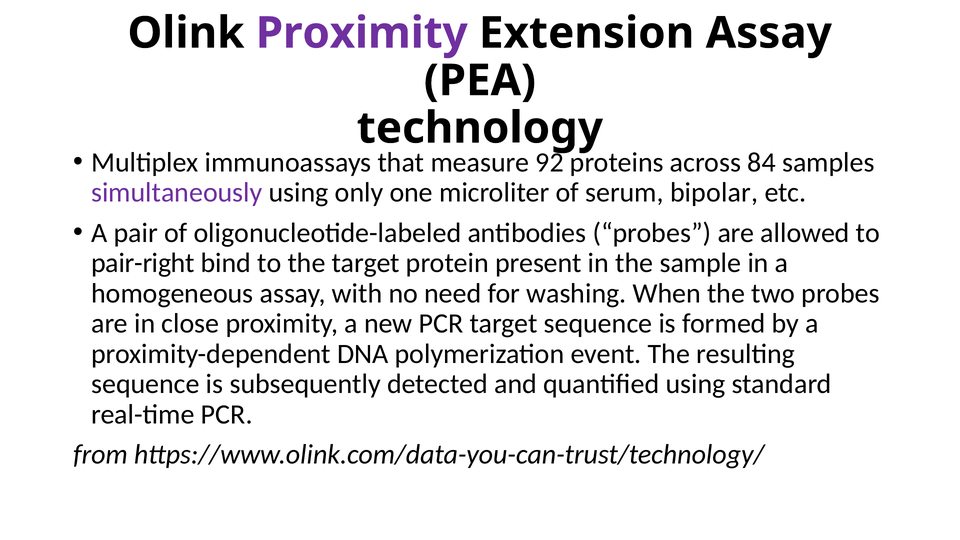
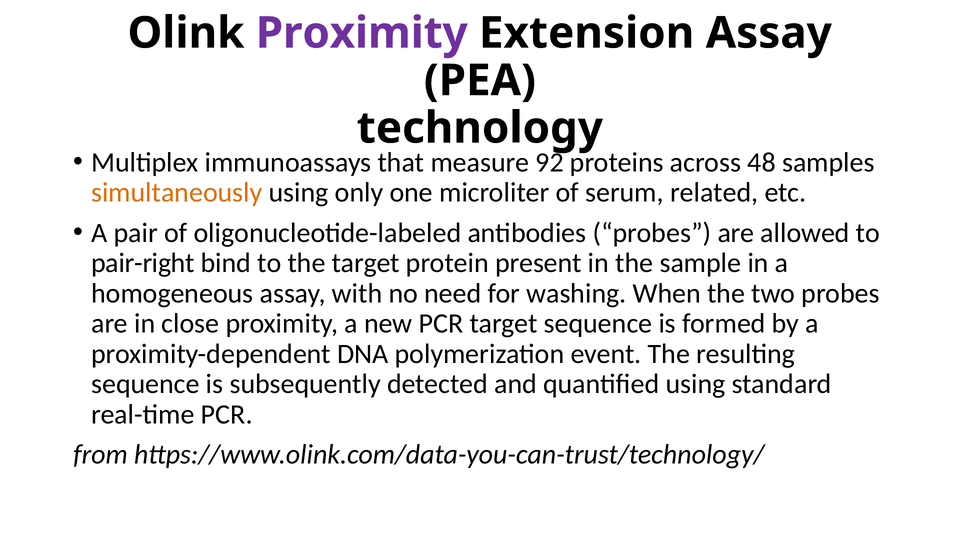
84: 84 -> 48 (762, 162)
simultaneously colour: purple -> orange (177, 193)
bipolar: bipolar -> related (714, 193)
